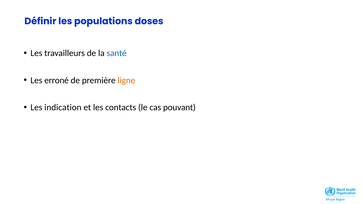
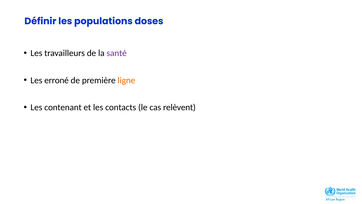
santé colour: blue -> purple (117, 53)
indication: indication -> contenant (63, 107)
pouvant: pouvant -> relèvent (179, 107)
